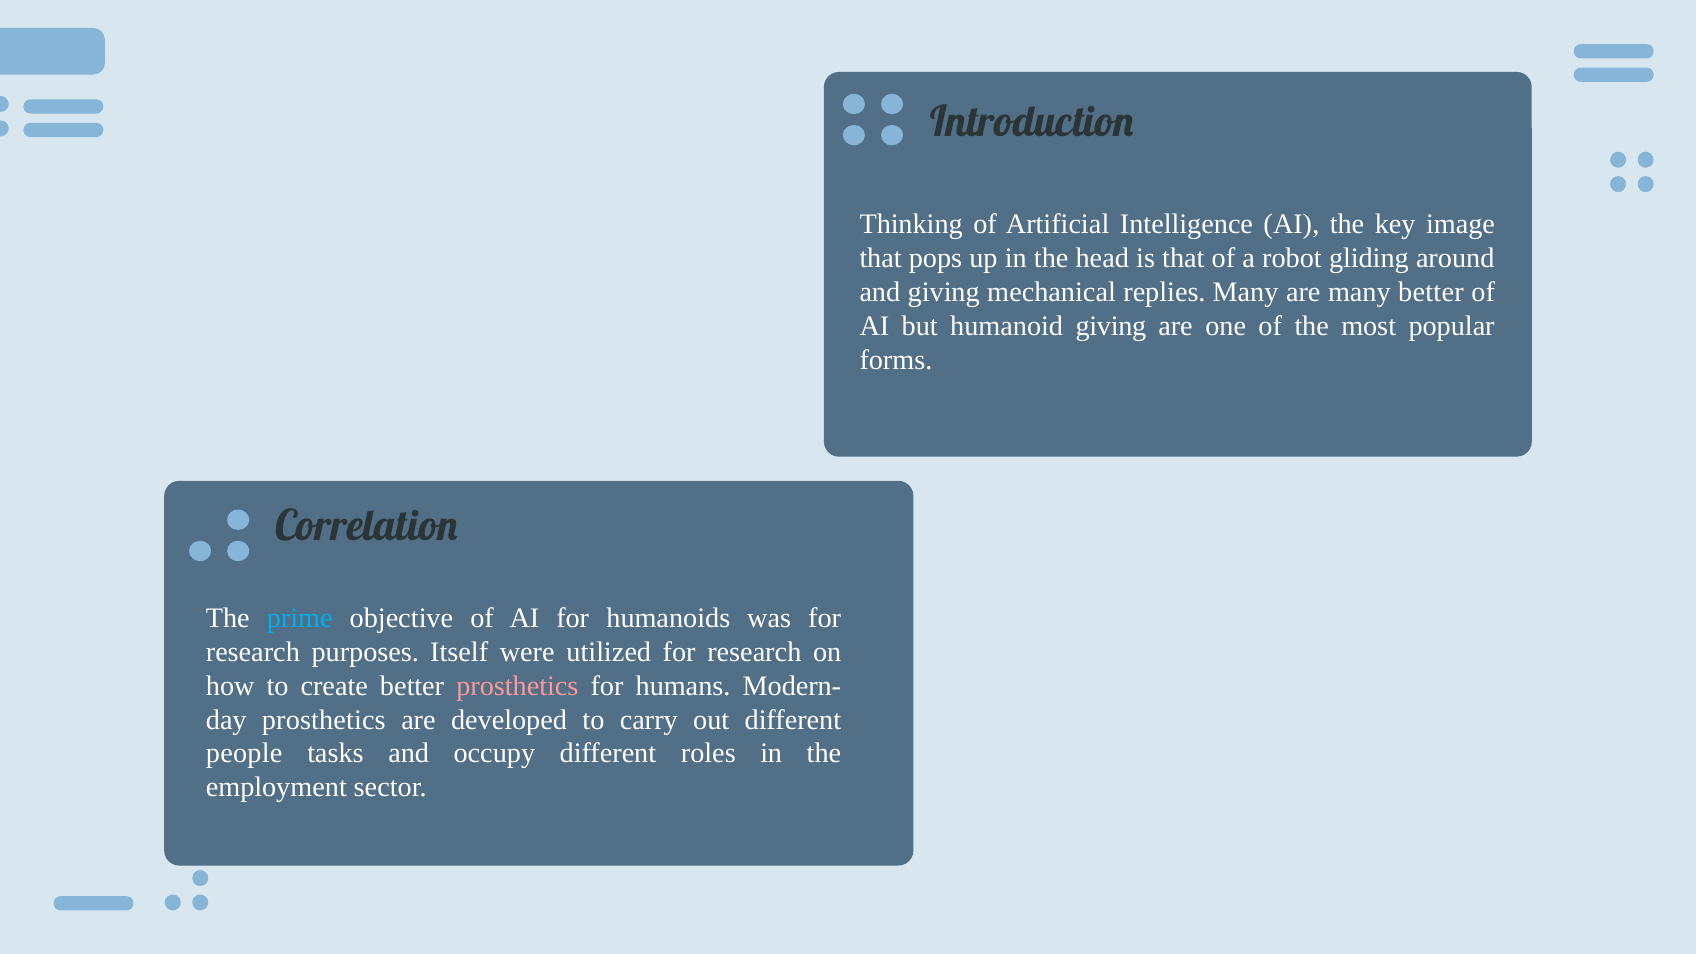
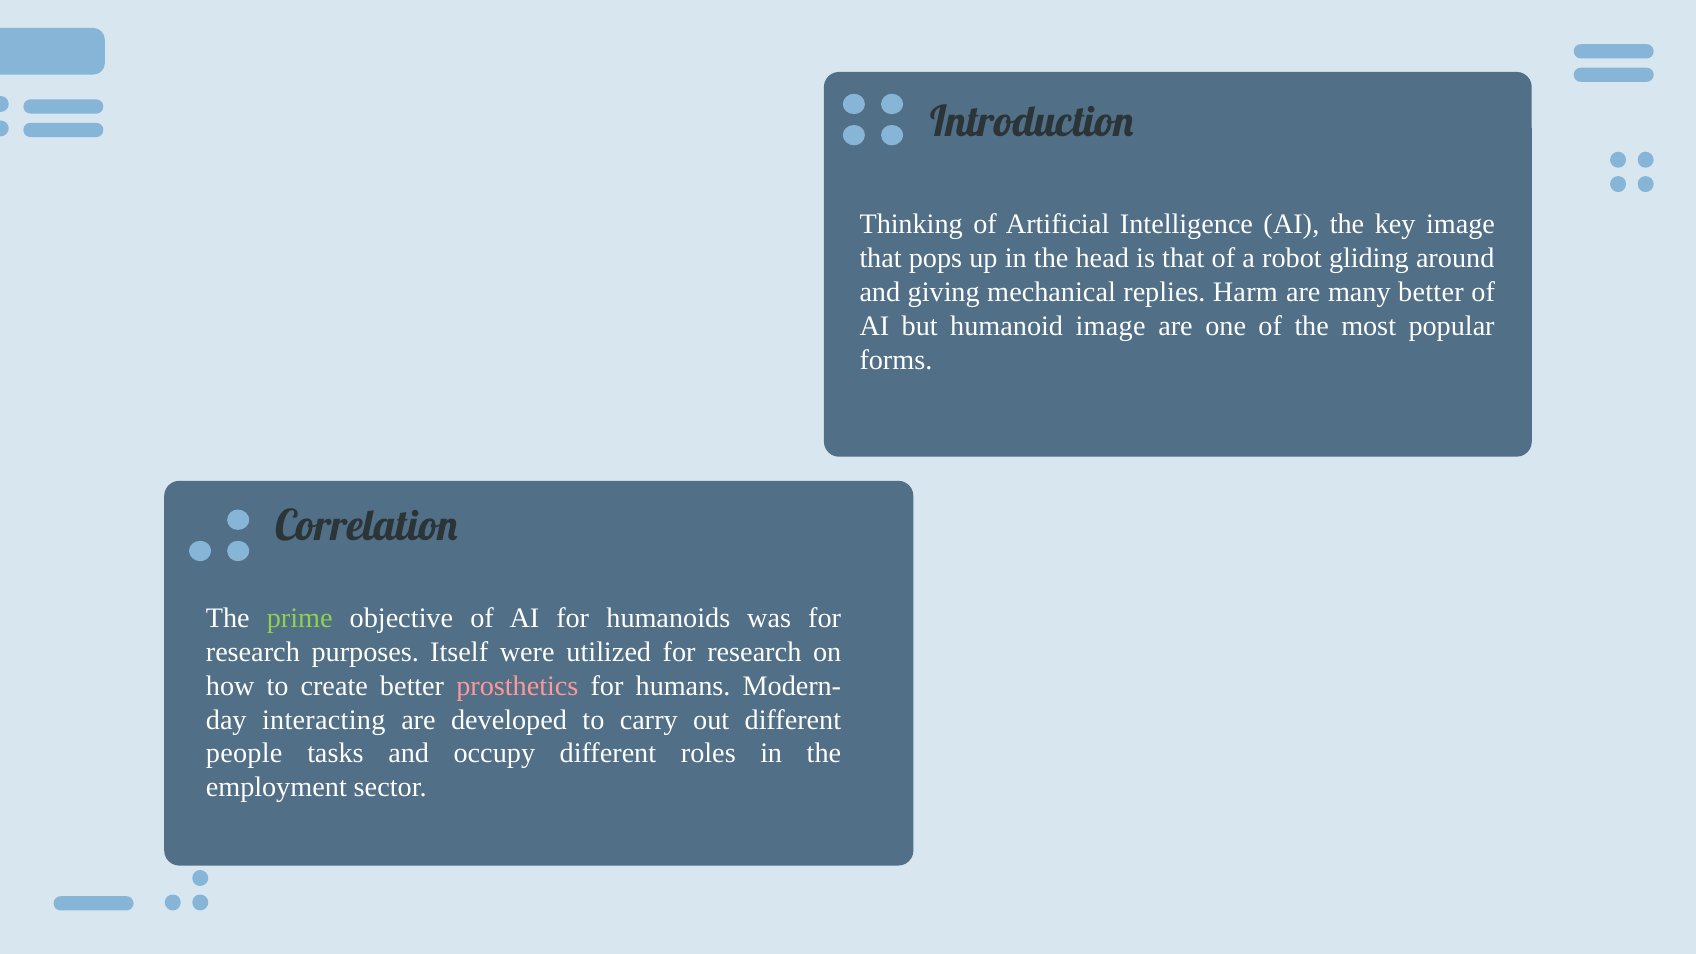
replies Many: Many -> Harm (1245, 292)
humanoid giving: giving -> image (1111, 326)
prime colour: light blue -> light green (300, 618)
prosthetics: prosthetics -> interacting (324, 720)
